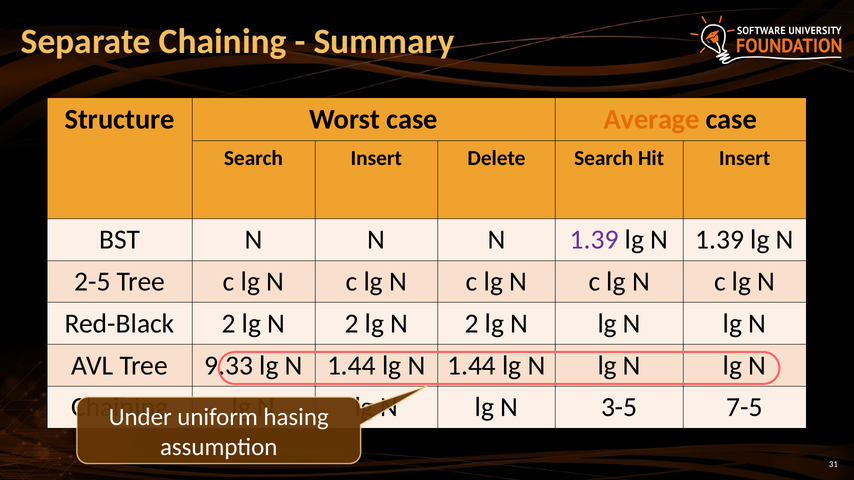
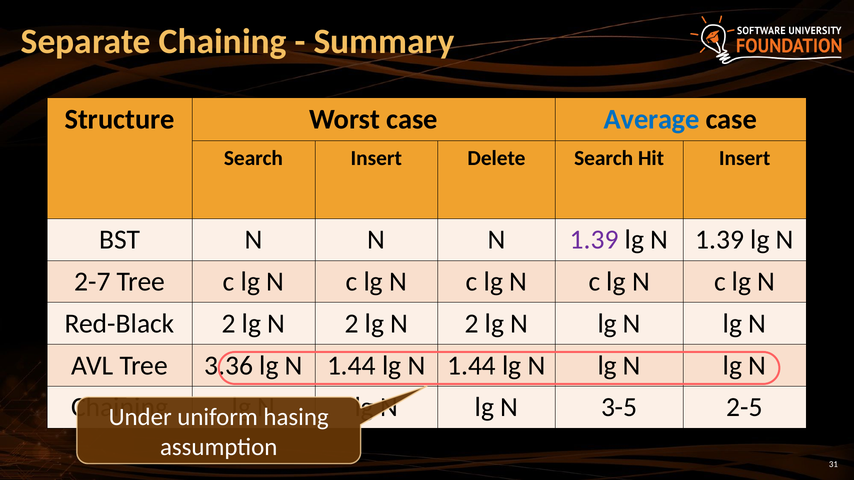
Average colour: orange -> blue (652, 120)
2-5: 2-5 -> 2-7 (92, 282)
9.33: 9.33 -> 3.36 (229, 366)
7-5: 7-5 -> 2-5 (745, 408)
